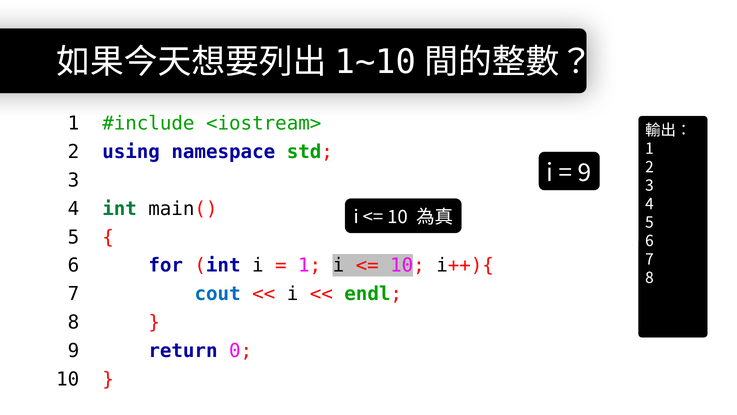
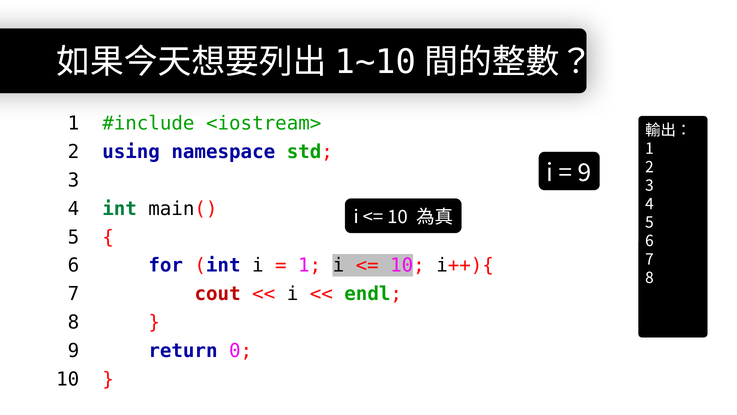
cout colour: blue -> red (218, 294)
